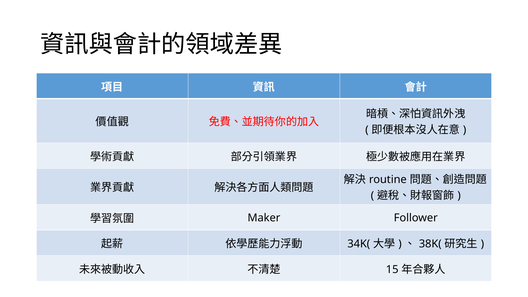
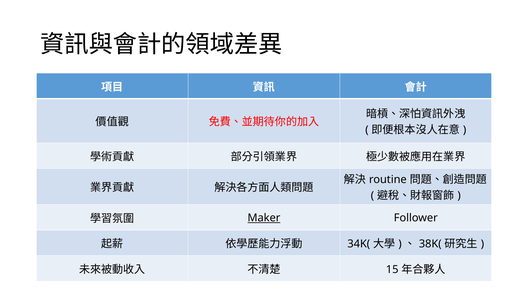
Maker underline: none -> present (264, 218)
